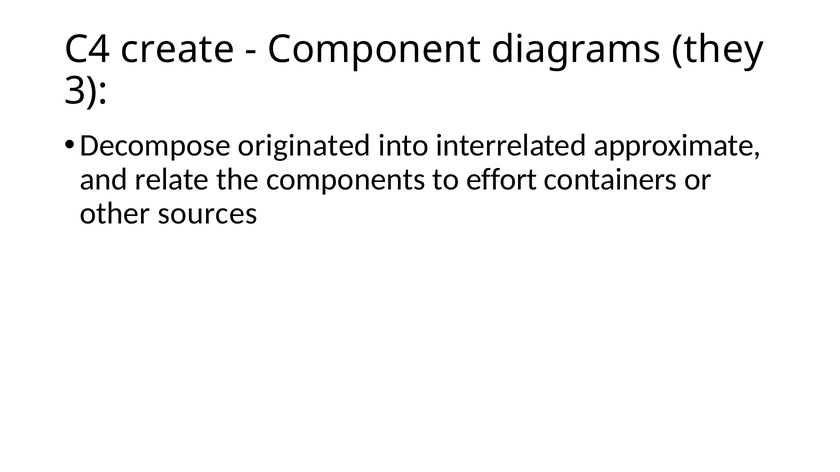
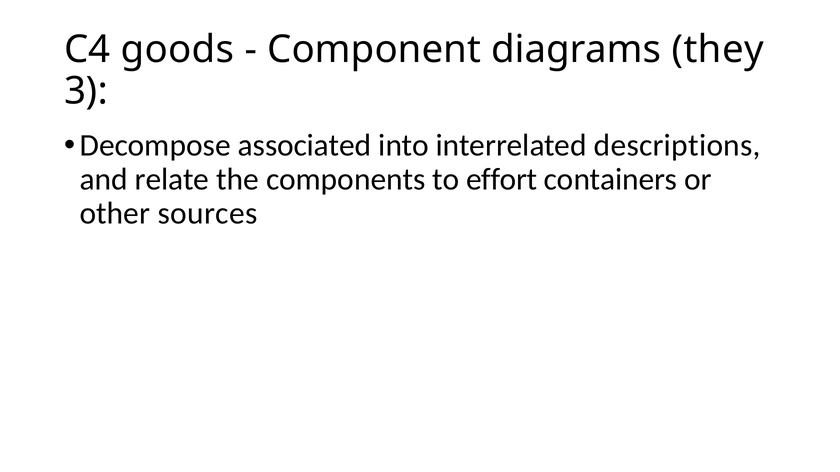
create: create -> goods (177, 50)
originated: originated -> associated (305, 146)
approximate: approximate -> descriptions (677, 146)
